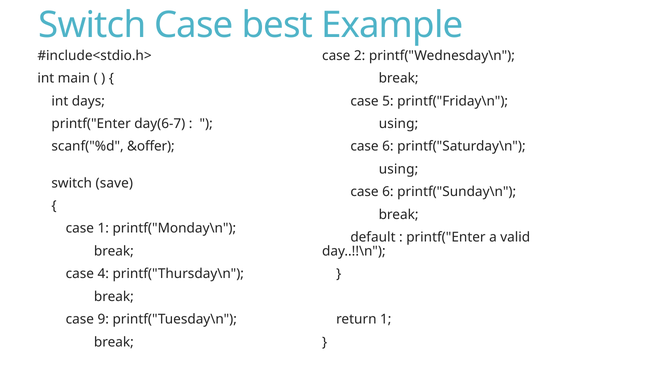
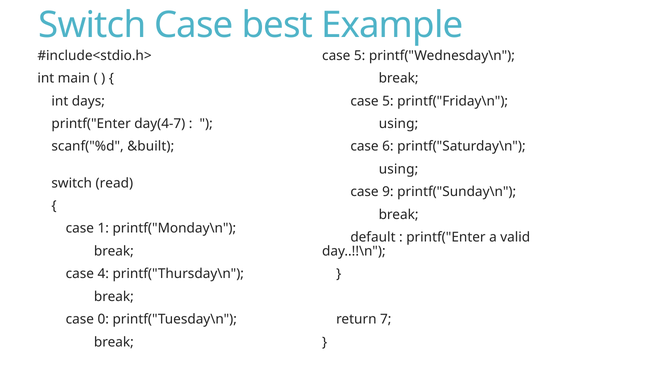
2: 2 -> 5 (360, 56)
day(6-7: day(6-7 -> day(4-7 (160, 124)
&offer: &offer -> &built (151, 146)
save: save -> read (114, 183)
6: 6 -> 9 (388, 192)
9: 9 -> 0 (103, 319)
return 1: 1 -> 7 (386, 319)
